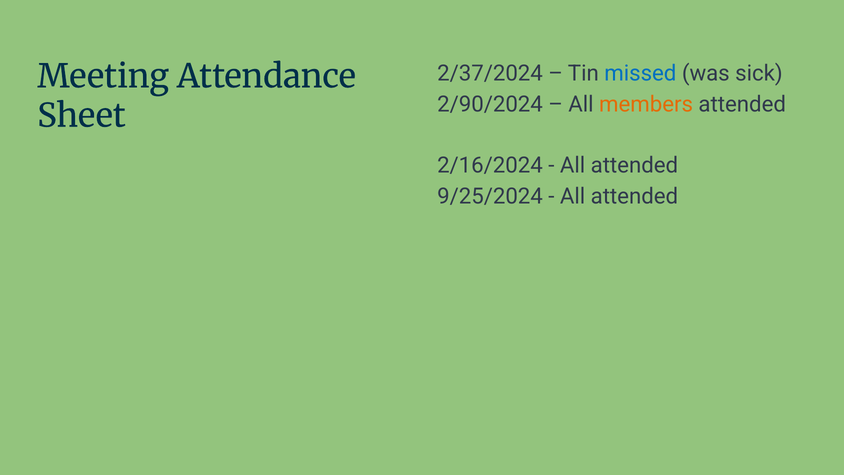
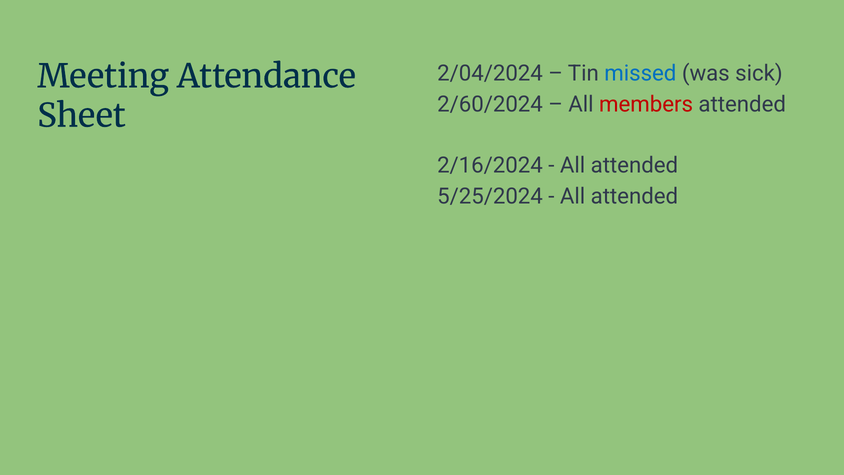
2/37/2024: 2/37/2024 -> 2/04/2024 (490, 74)
2/90/2024: 2/90/2024 -> 2/60/2024 (490, 104)
members colour: orange -> red (646, 104)
9/25/2024: 9/25/2024 -> 5/25/2024 (490, 196)
